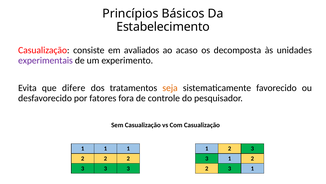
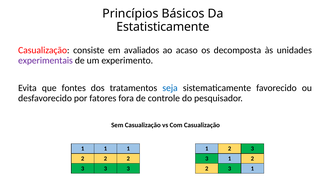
Estabelecimento: Estabelecimento -> Estatisticamente (163, 27)
difere: difere -> fontes (74, 88)
seja colour: orange -> blue (170, 88)
